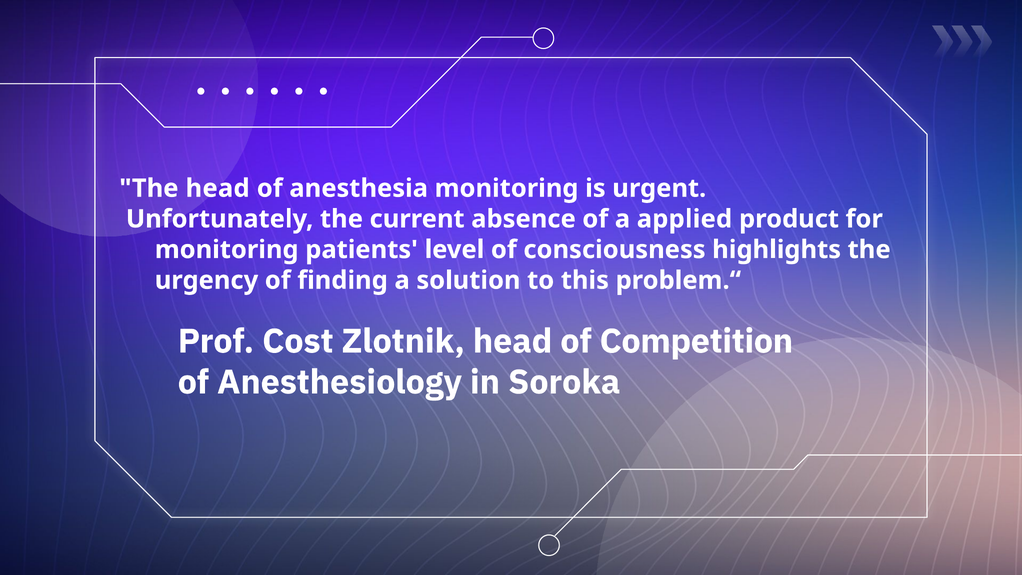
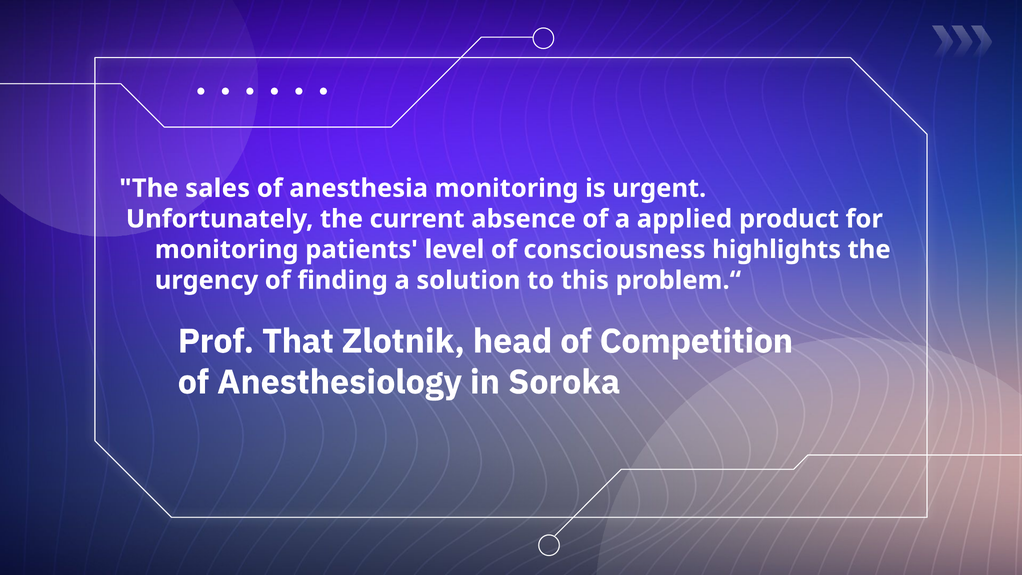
The head: head -> sales (218, 188)
Cost: Cost -> That (298, 341)
